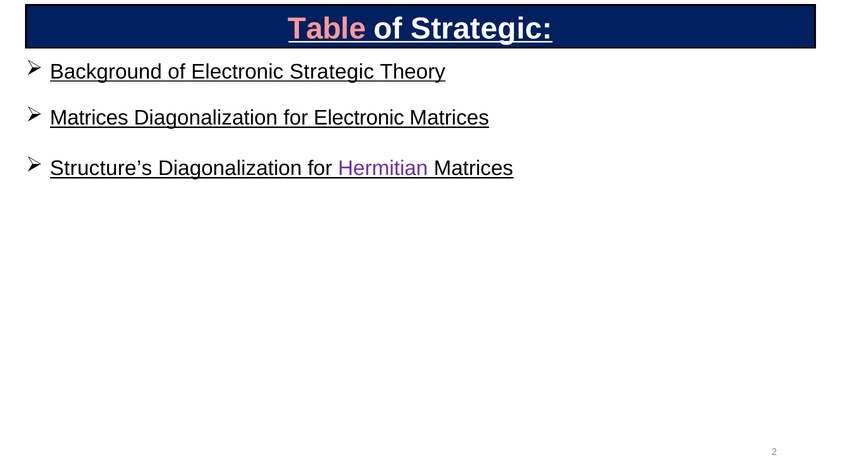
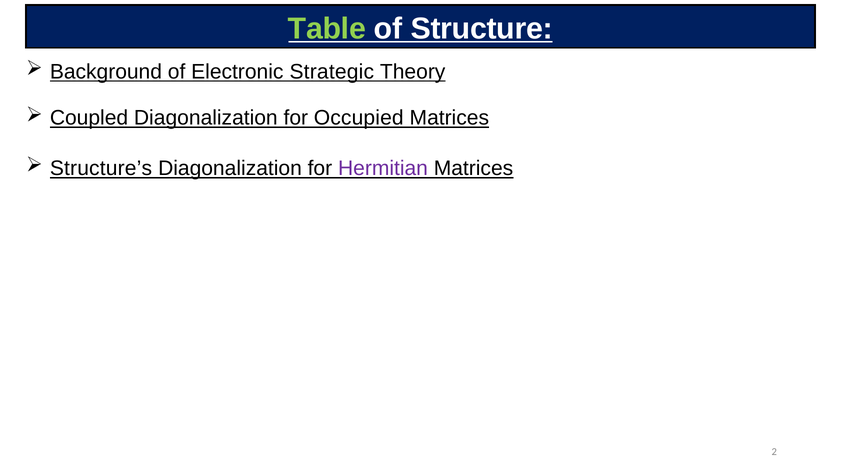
Table colour: pink -> light green (327, 29)
of Strategic: Strategic -> Structure (482, 29)
Matrices: Matrices -> Coupled (89, 118)
for Electronic: Electronic -> Occupied (359, 118)
